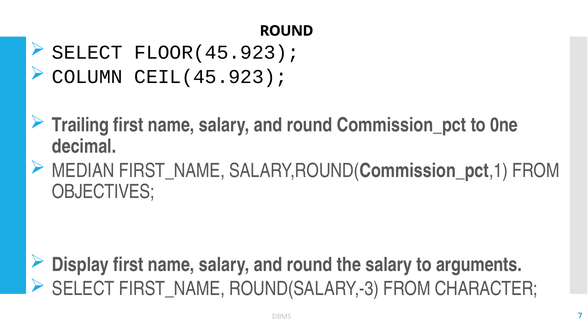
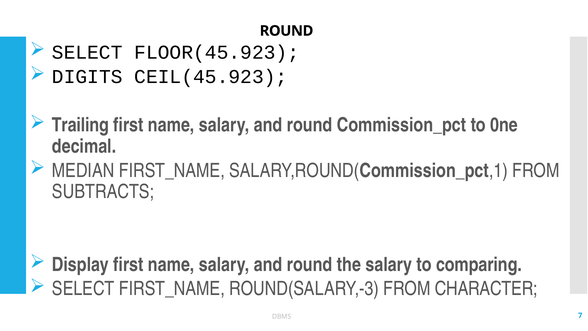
COLUMN: COLUMN -> DIGITS (87, 77)
OBJECTIVES: OBJECTIVES -> SUBTRACTS (103, 192)
arguments: arguments -> comparing (479, 264)
